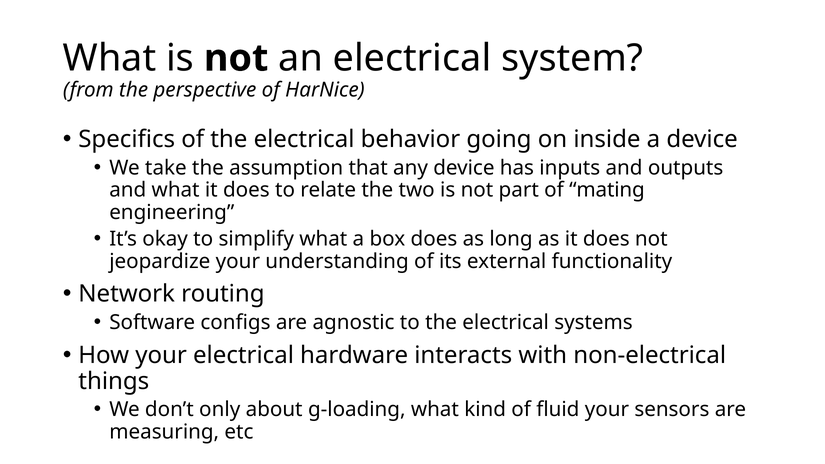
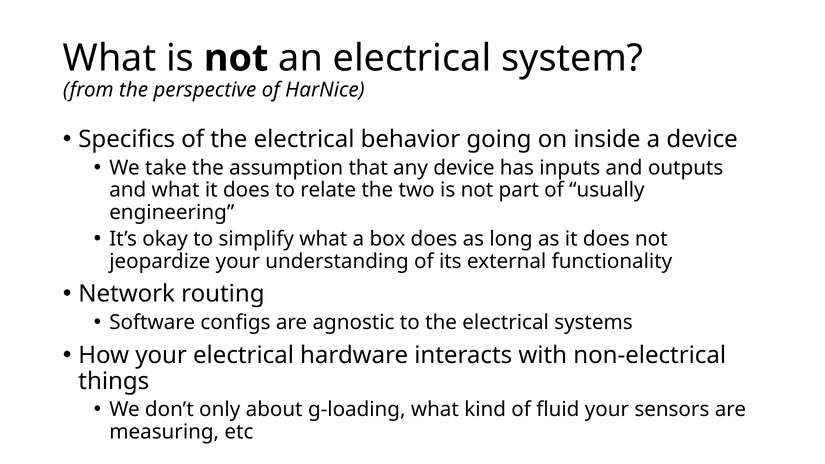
mating: mating -> usually (607, 190)
